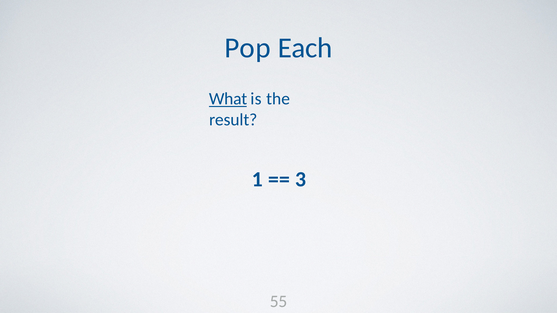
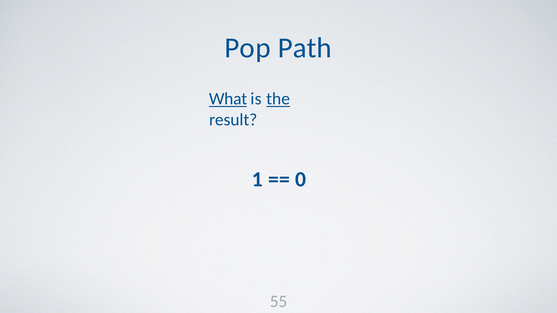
Each: Each -> Path (305, 48)
the underline: none -> present (278, 99)
3: 3 -> 0 (301, 179)
